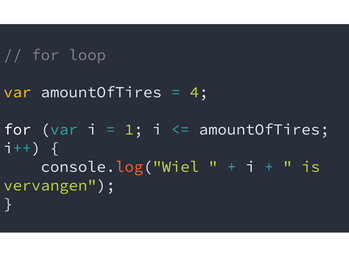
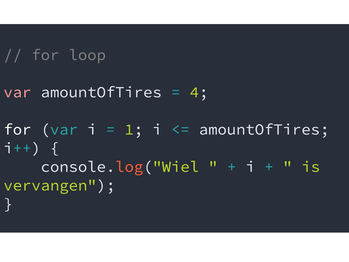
var colour: yellow -> pink (17, 92)
